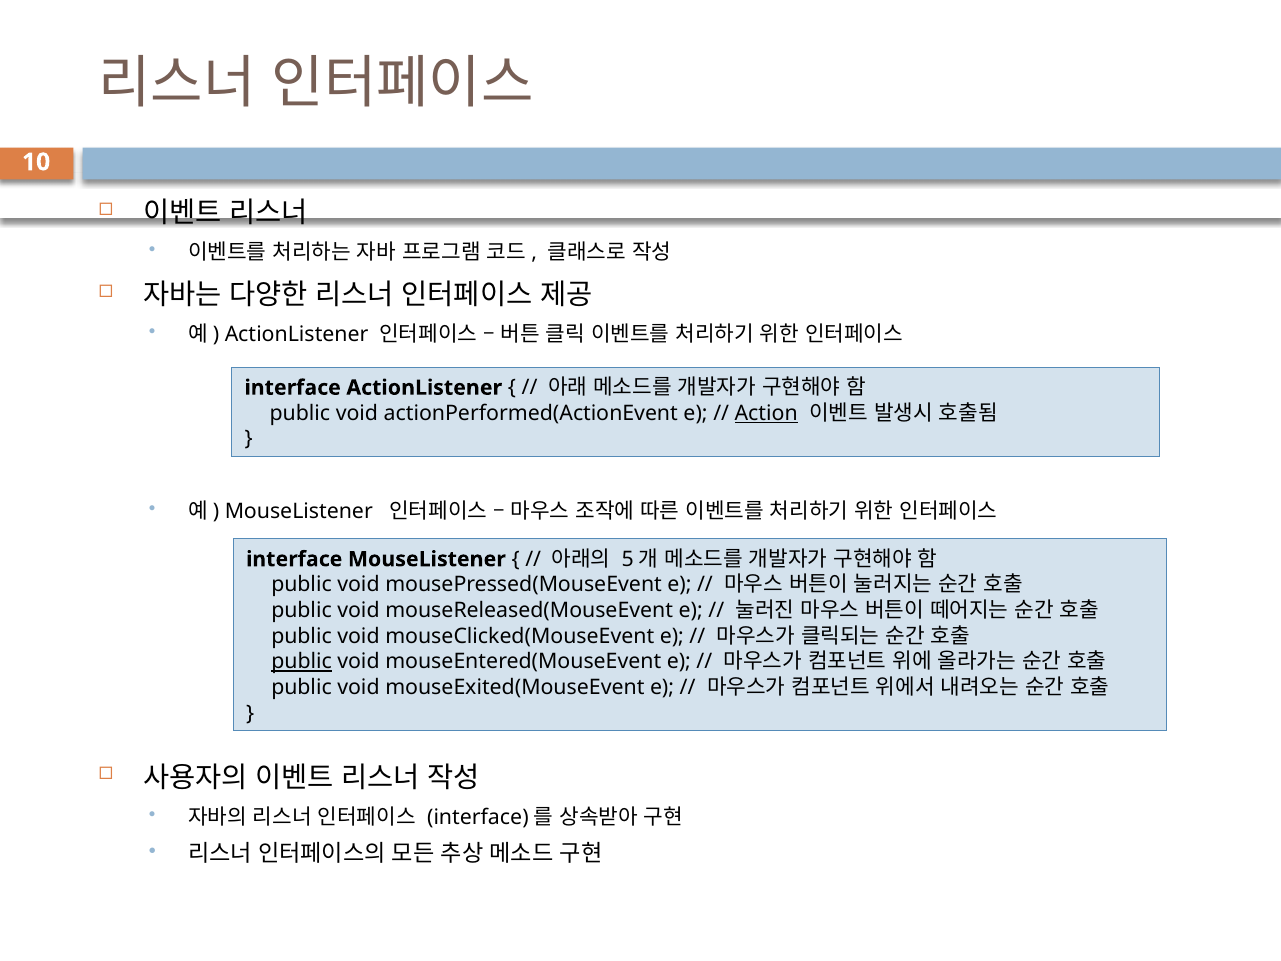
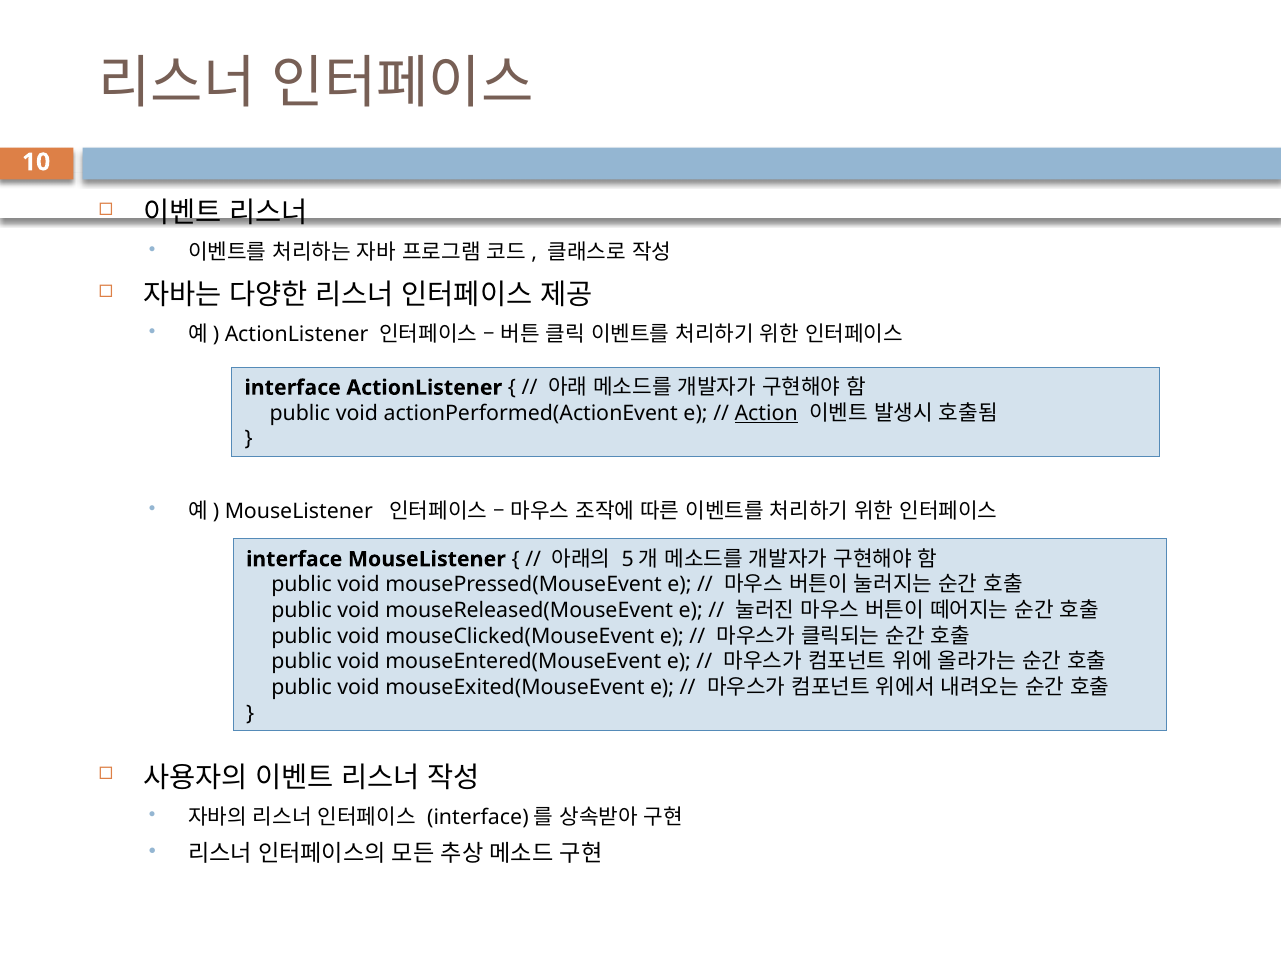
public underline: present -> none (302, 662)
